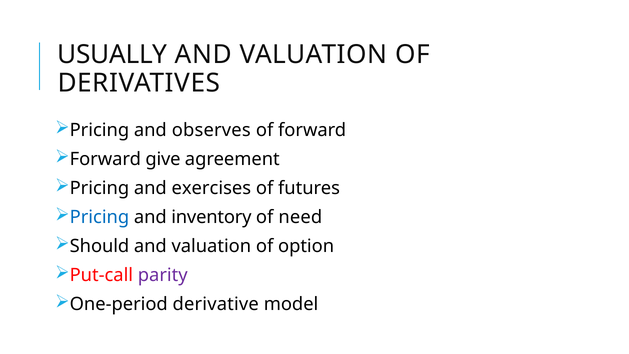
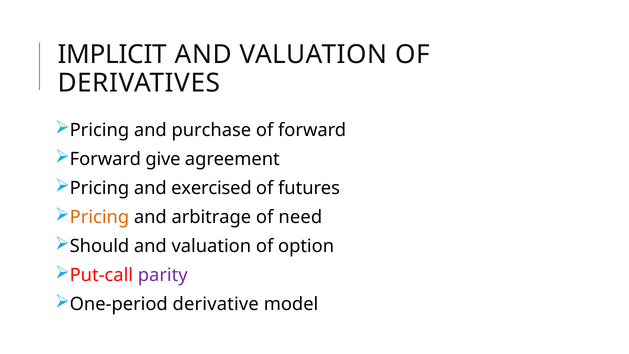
USUALLY: USUALLY -> IMPLICIT (112, 54)
observes: observes -> purchase (211, 130)
exercises: exercises -> exercised (211, 188)
Pricing colour: blue -> orange (99, 217)
inventory: inventory -> arbitrage (211, 217)
